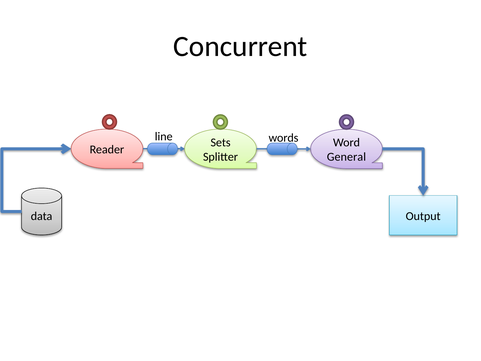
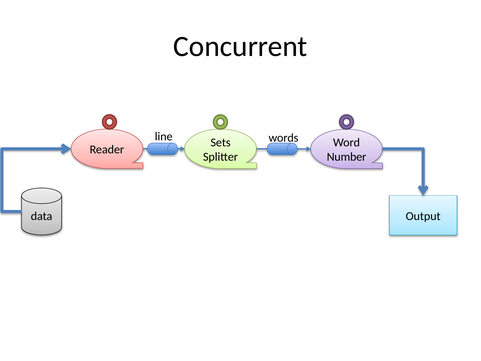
General: General -> Number (347, 157)
